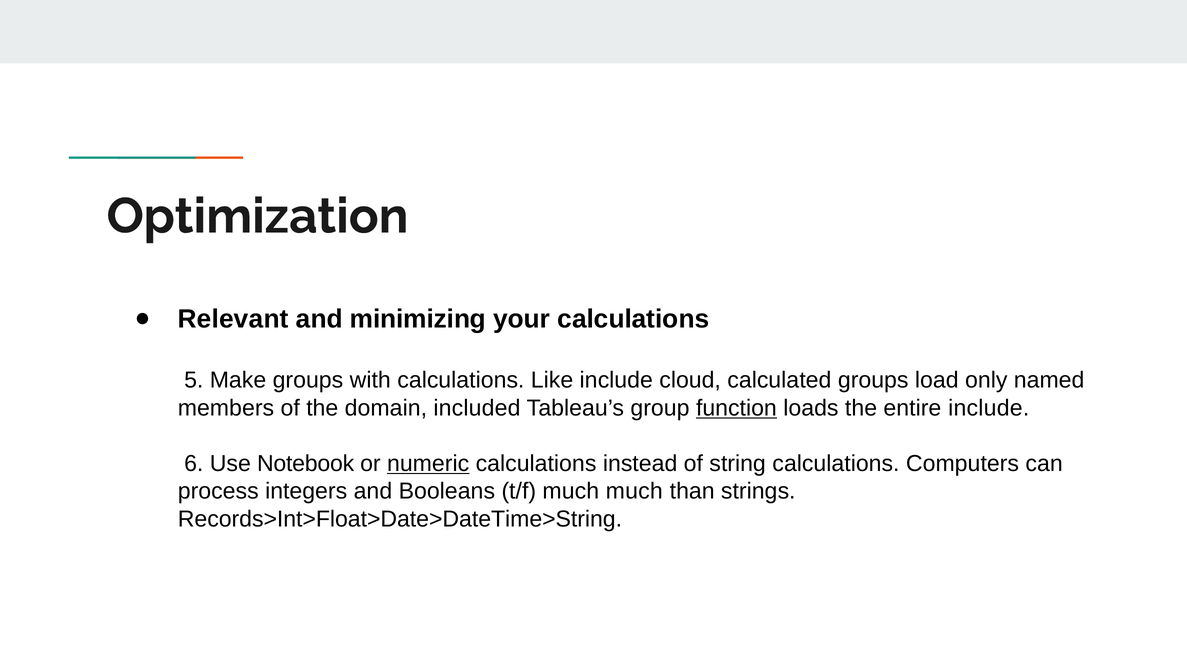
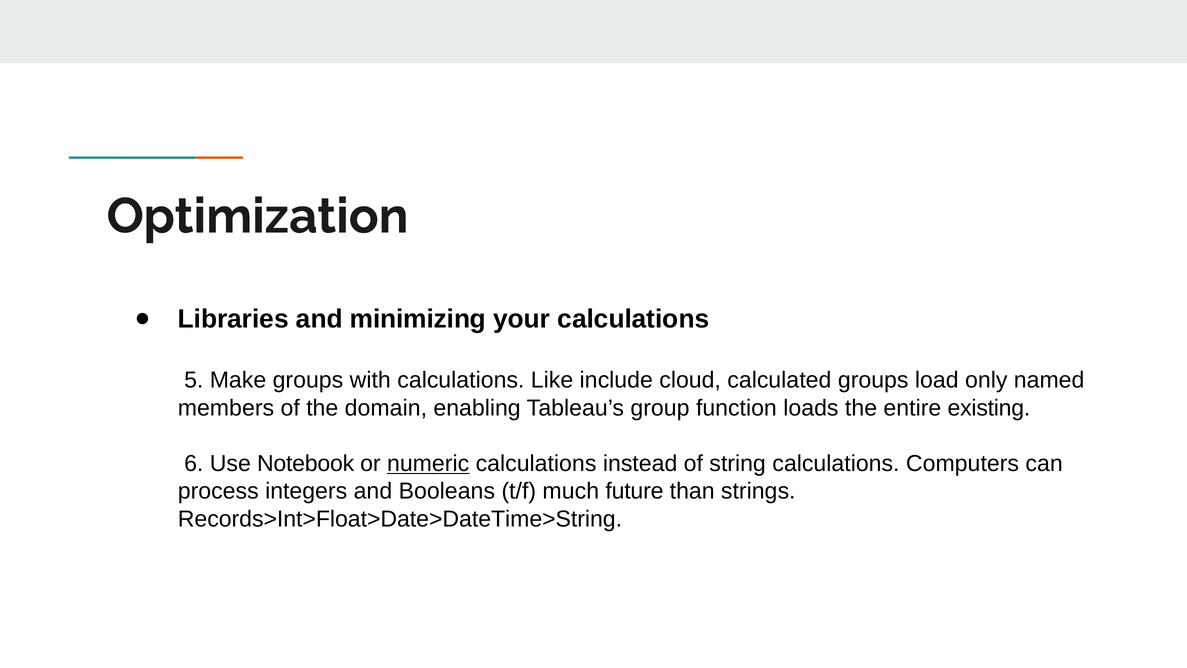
Relevant: Relevant -> Libraries (233, 319)
included: included -> enabling (477, 408)
function underline: present -> none (736, 408)
entire include: include -> existing (989, 408)
much much: much -> future (634, 491)
